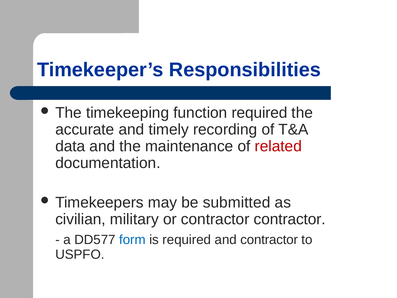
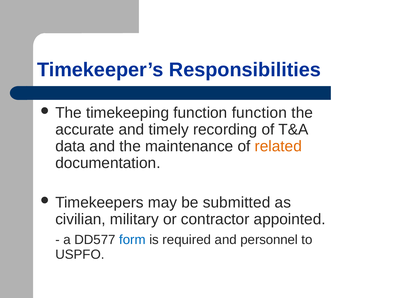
function required: required -> function (259, 113)
related colour: red -> orange (278, 146)
contractor contractor: contractor -> appointed (290, 219)
and contractor: contractor -> personnel (269, 240)
